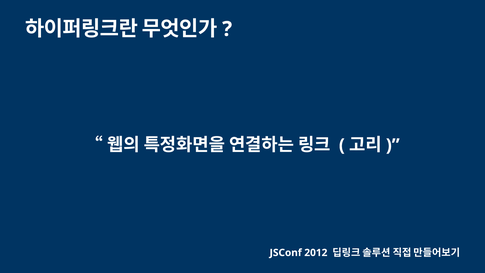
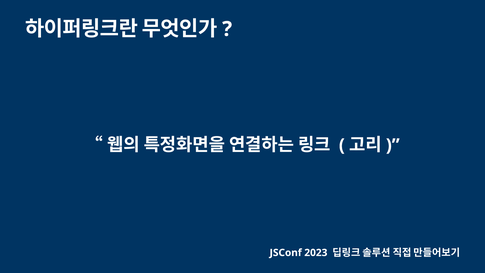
2012: 2012 -> 2023 (316, 253)
